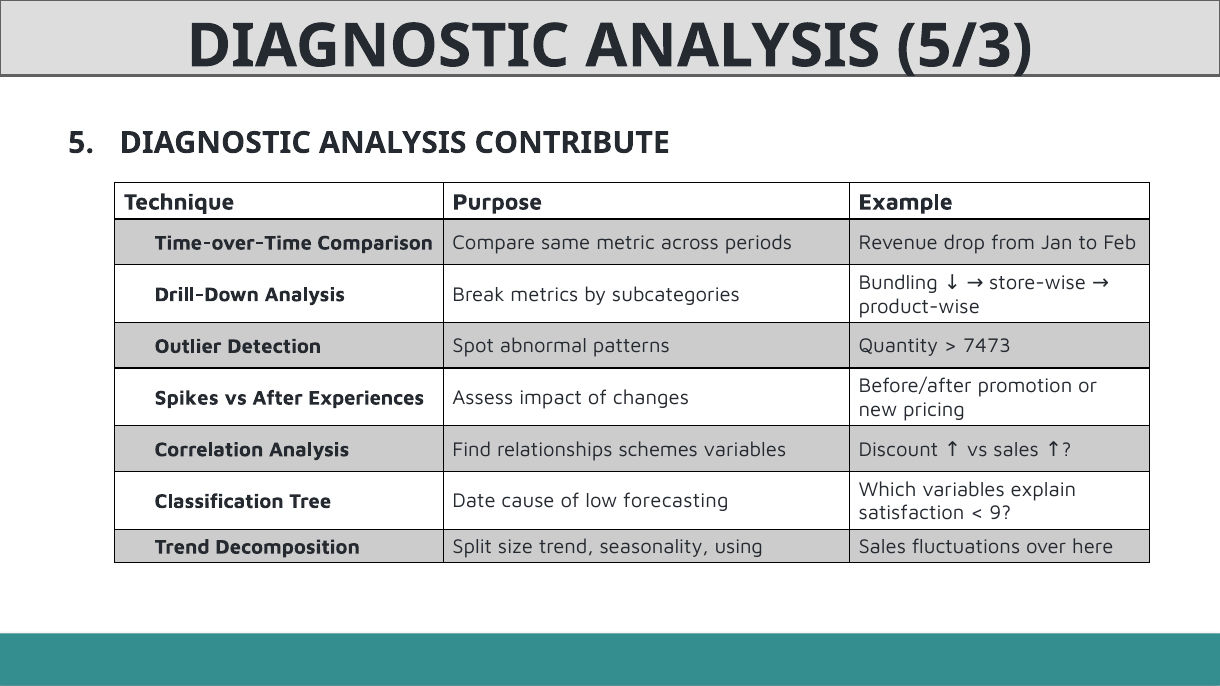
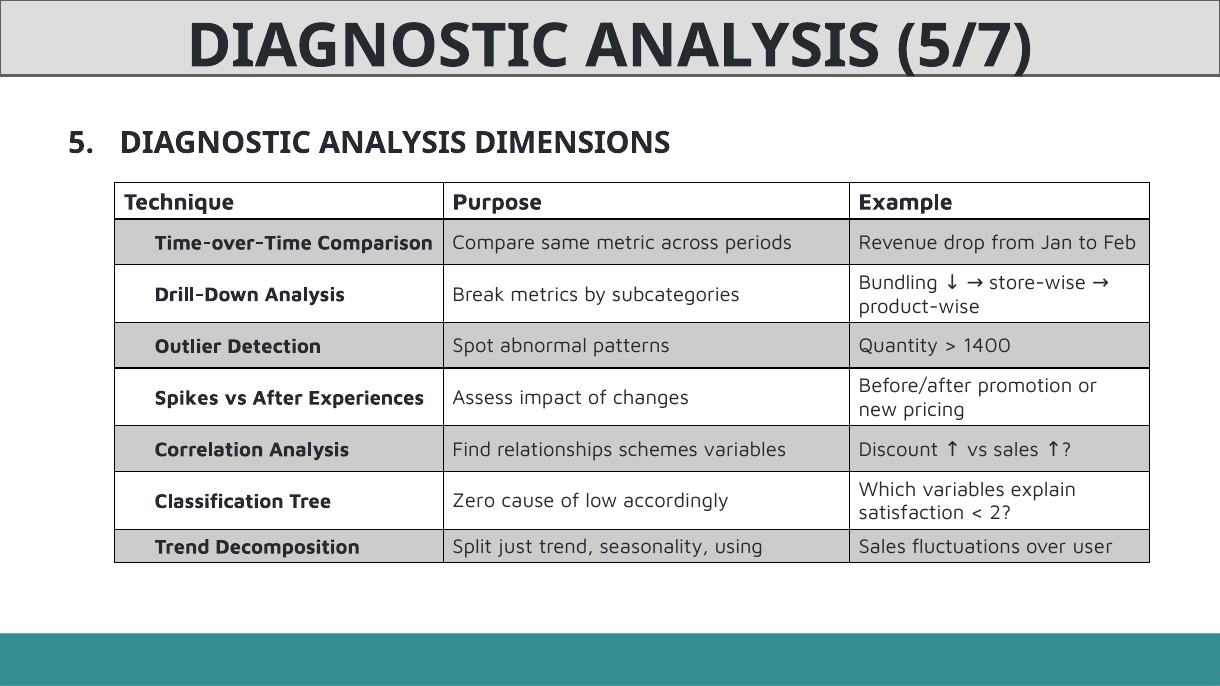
5/3: 5/3 -> 5/7 (964, 46)
CONTRIBUTE: CONTRIBUTE -> DIMENSIONS (572, 143)
7473: 7473 -> 1400 (987, 346)
Date: Date -> Zero (474, 501)
forecasting: forecasting -> accordingly (676, 501)
9: 9 -> 2 (1000, 513)
size: size -> just (515, 547)
here: here -> user (1093, 547)
